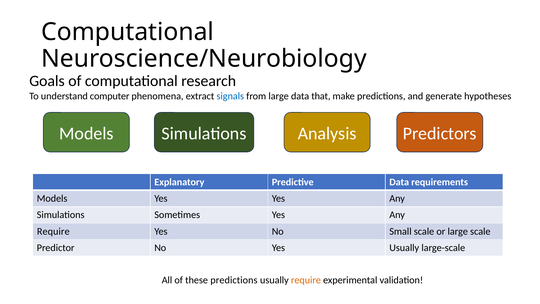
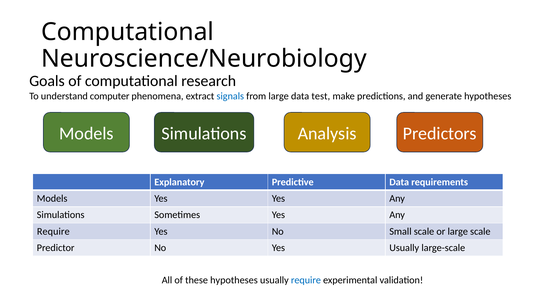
that: that -> test (321, 96)
these predictions: predictions -> hypotheses (234, 280)
require colour: orange -> blue (306, 280)
